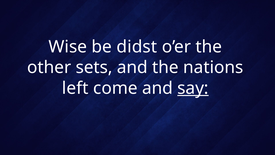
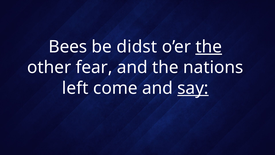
Wise: Wise -> Bees (68, 47)
the underline: none -> present (209, 47)
sets: sets -> fear (94, 67)
